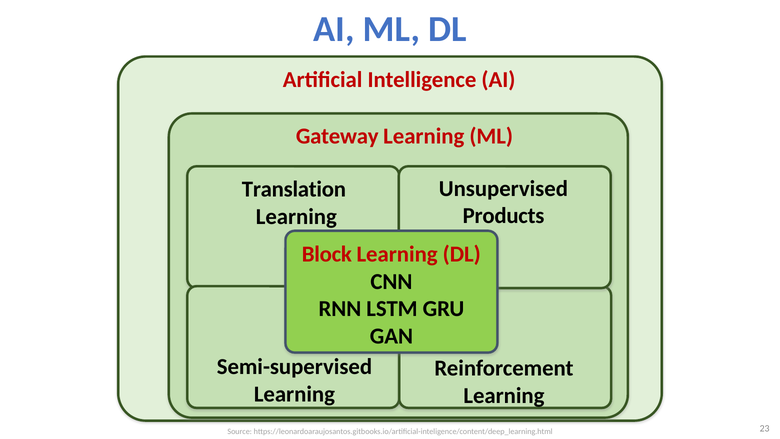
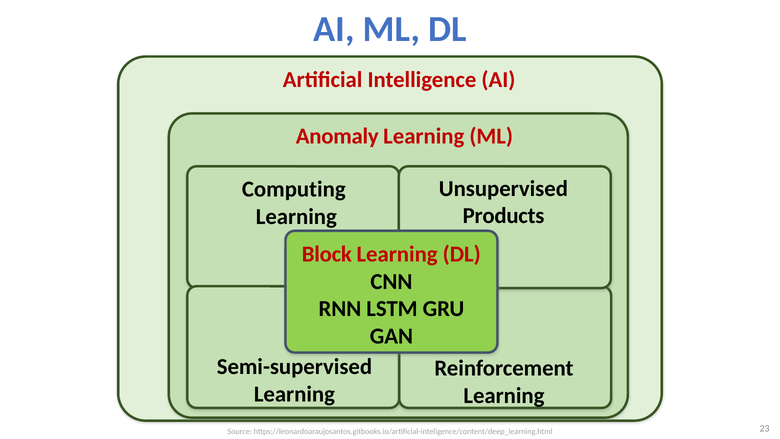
Gateway: Gateway -> Anomaly (337, 136)
Translation: Translation -> Computing (294, 189)
